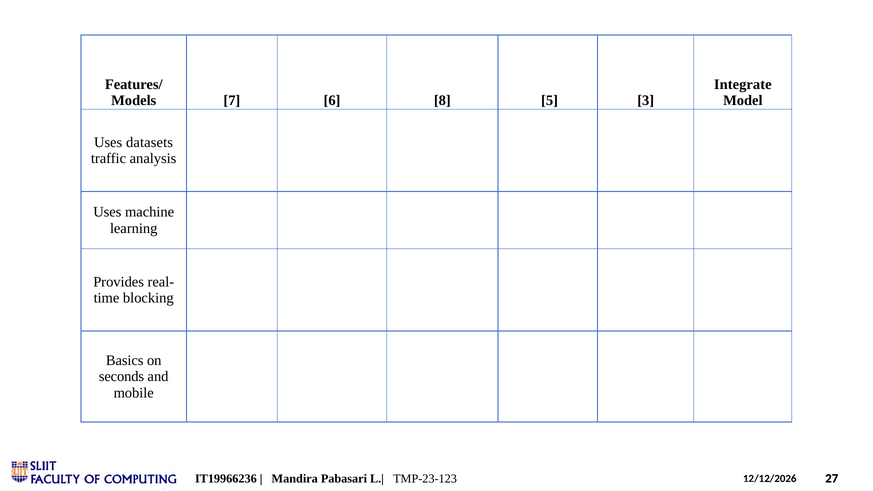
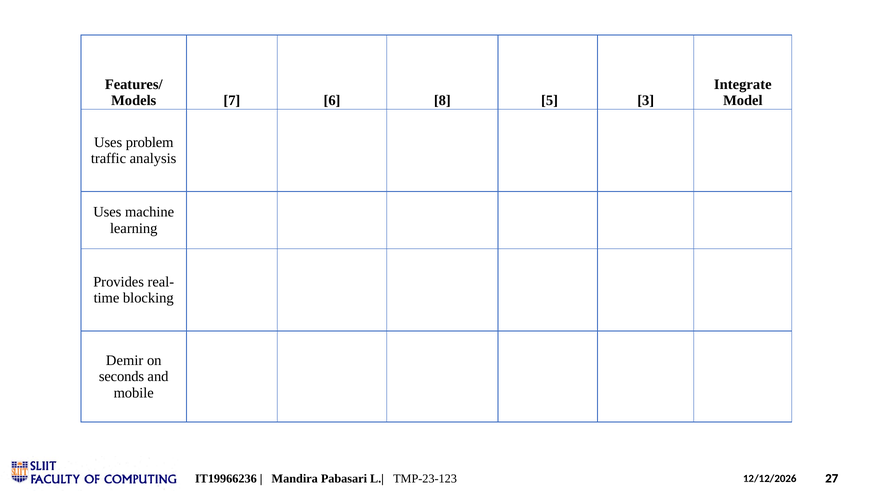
datasets: datasets -> problem (150, 142)
Basics: Basics -> Demir (125, 360)
